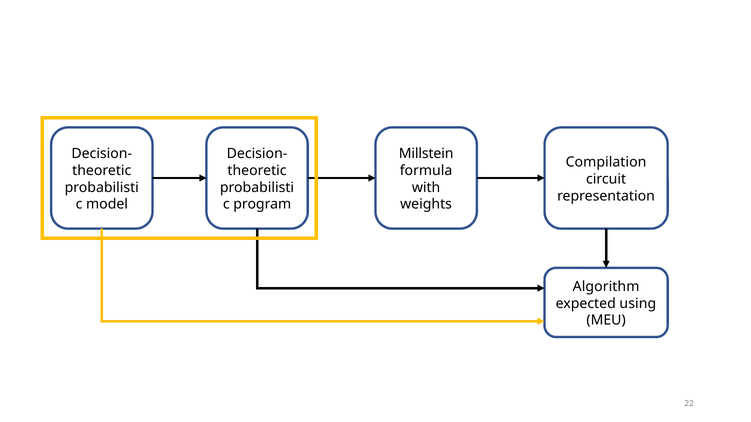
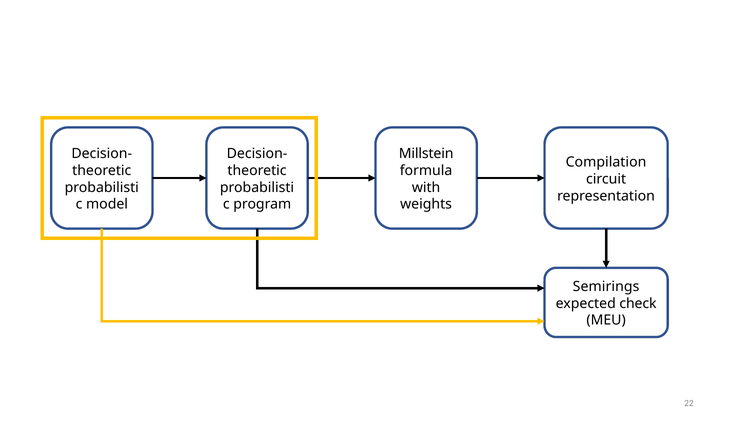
Algorithm: Algorithm -> Semirings (606, 287)
using: using -> check (638, 304)
